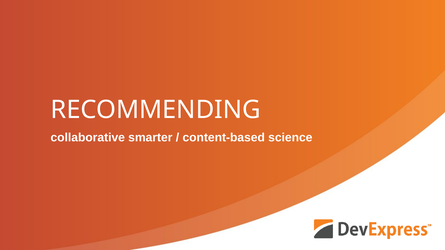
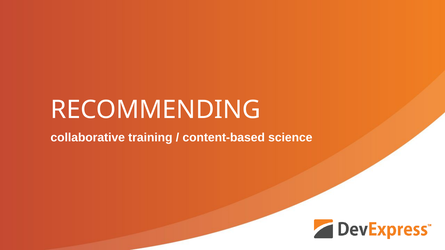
smarter: smarter -> training (150, 138)
